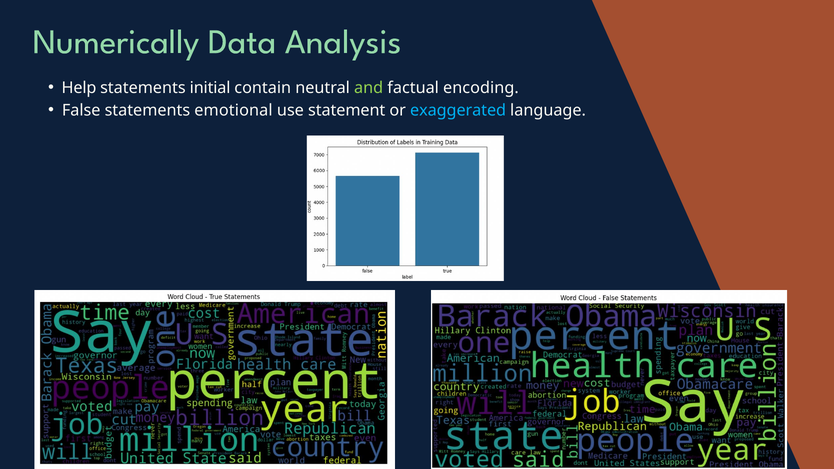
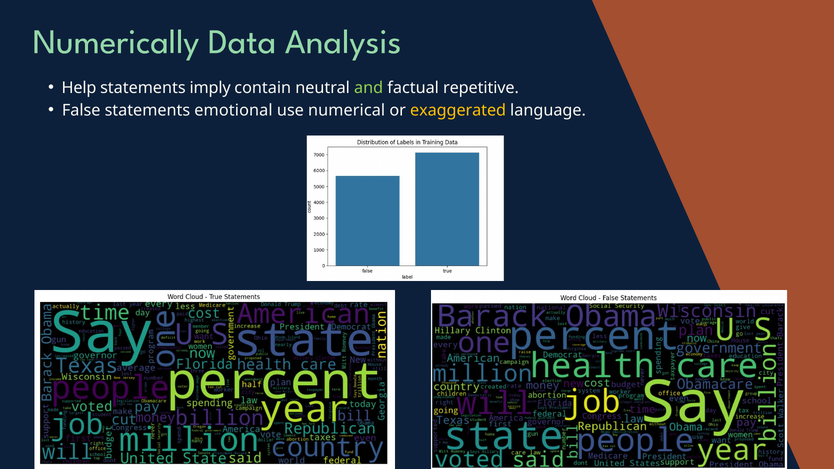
initial: initial -> imply (210, 88)
encoding: encoding -> repetitive (481, 88)
statement: statement -> numerical (347, 110)
exaggerated colour: light blue -> yellow (458, 110)
